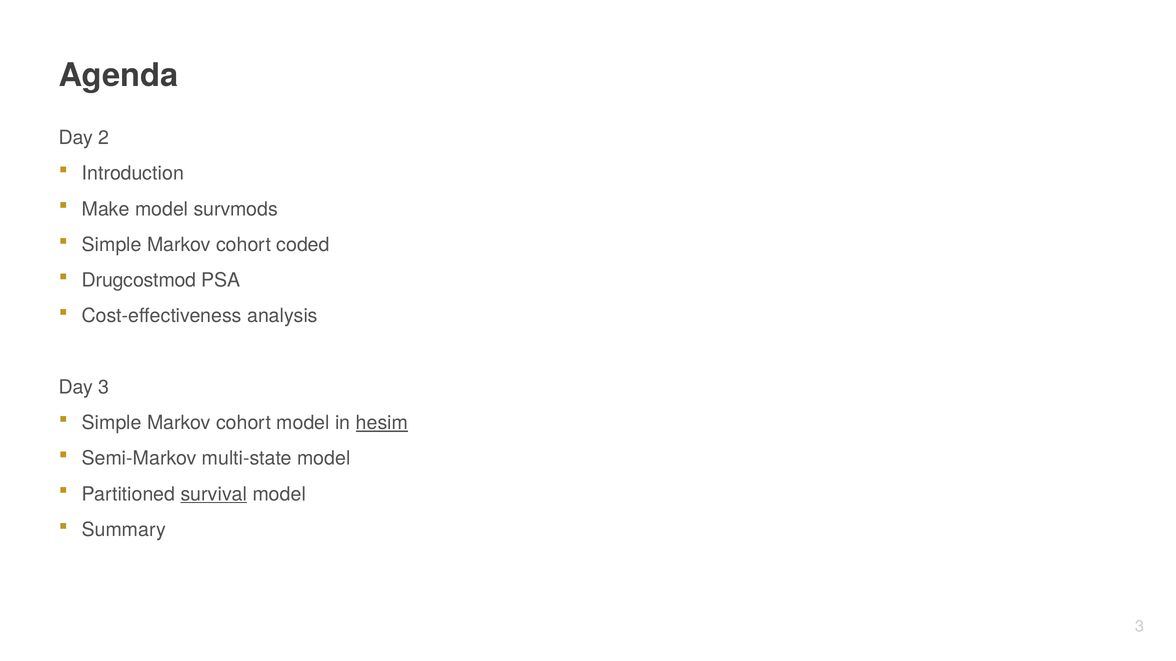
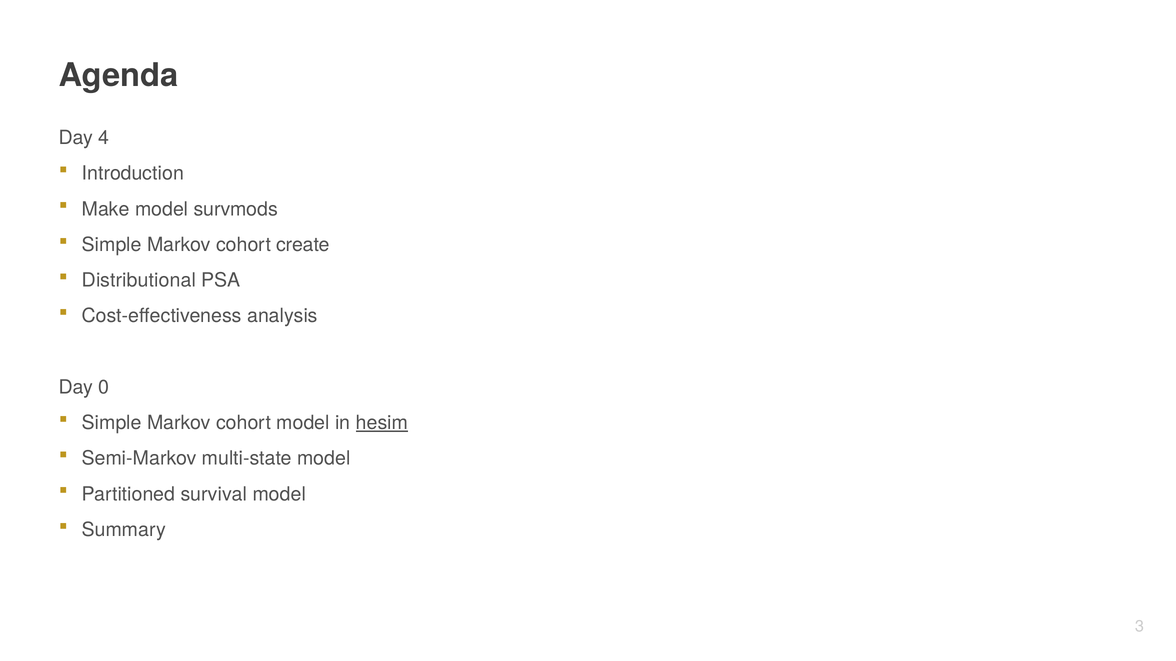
2: 2 -> 4 (104, 138)
coded: coded -> create (303, 245)
Drugcostmod: Drugcostmod -> Distributional (139, 281)
Day 3: 3 -> 0 (104, 388)
survival underline: present -> none (214, 494)
